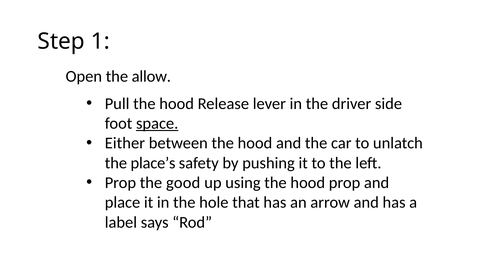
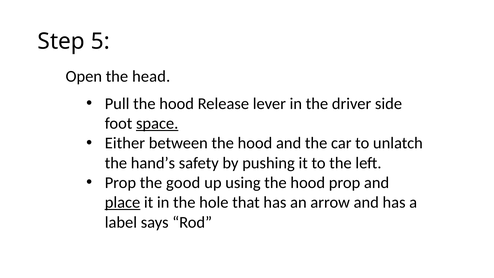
1: 1 -> 5 (100, 41)
allow: allow -> head (151, 76)
place’s: place’s -> hand’s (153, 163)
place underline: none -> present (122, 202)
